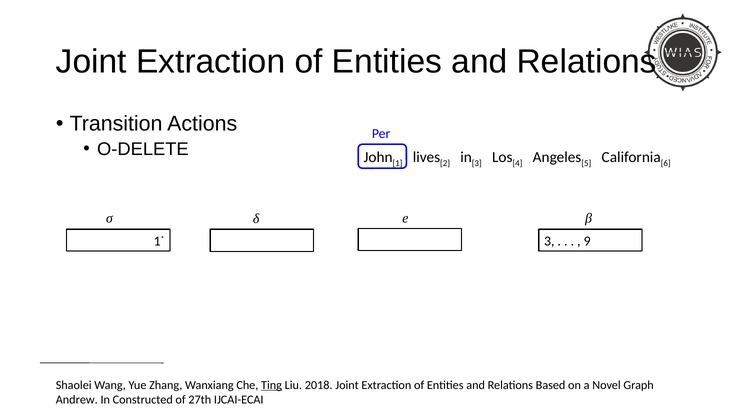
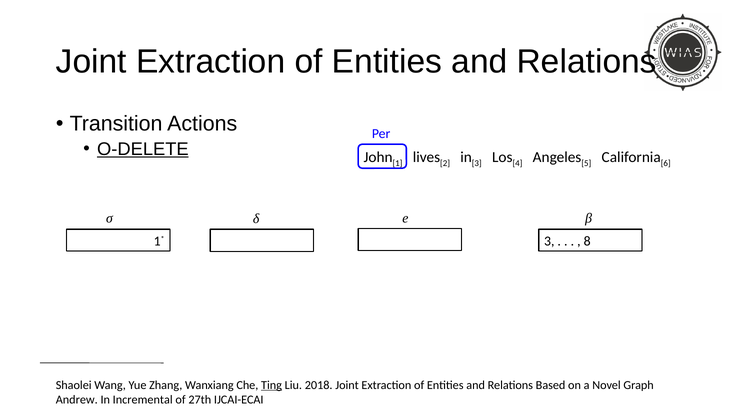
O-DELETE underline: none -> present (143, 149)
9: 9 -> 8 (587, 241)
Constructed: Constructed -> Incremental (143, 400)
